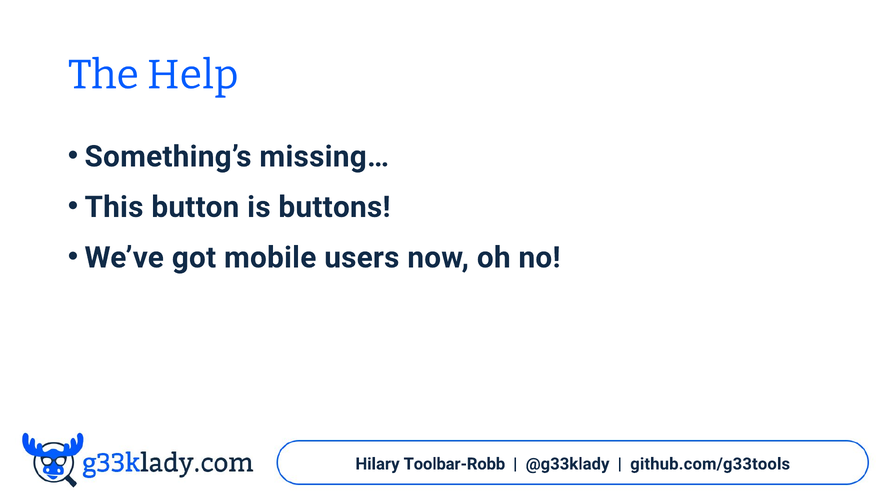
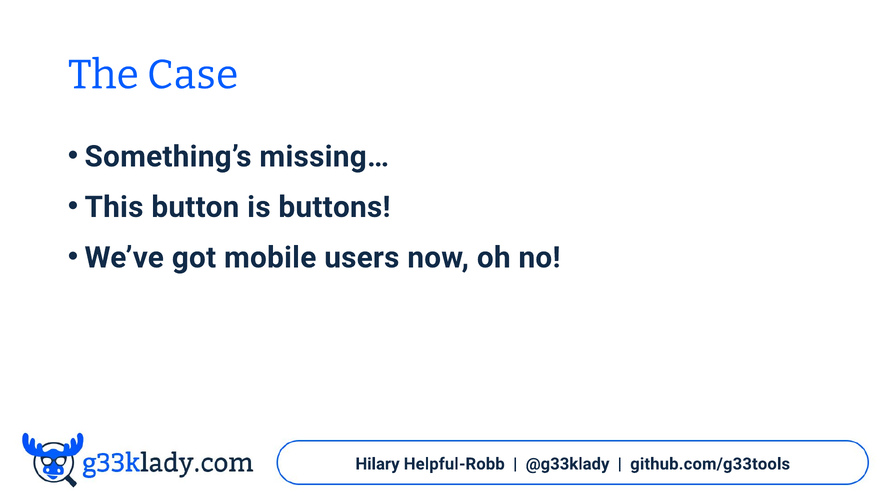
Help: Help -> Case (193, 75)
Toolbar-Robb: Toolbar-Robb -> Helpful-Robb (454, 464)
